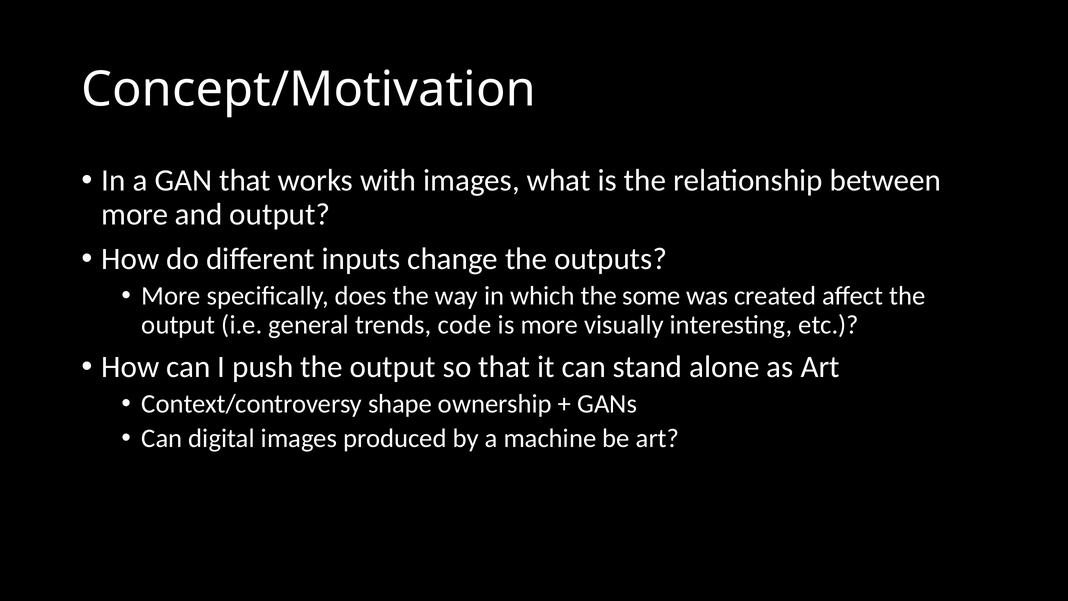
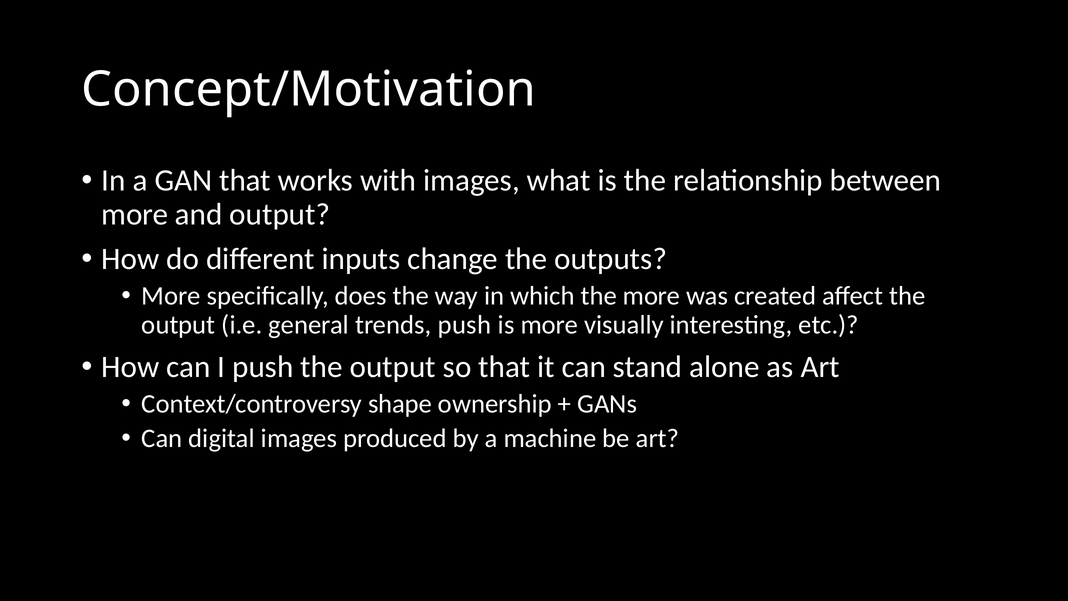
the some: some -> more (652, 296)
trends code: code -> push (465, 325)
